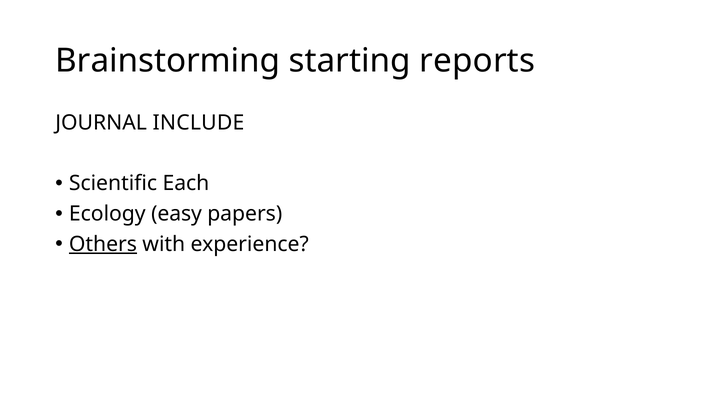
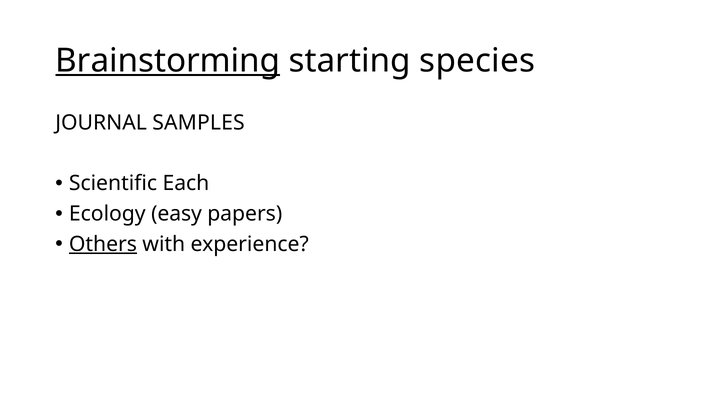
Brainstorming underline: none -> present (168, 61)
reports: reports -> species (477, 61)
INCLUDE: INCLUDE -> SAMPLES (199, 123)
